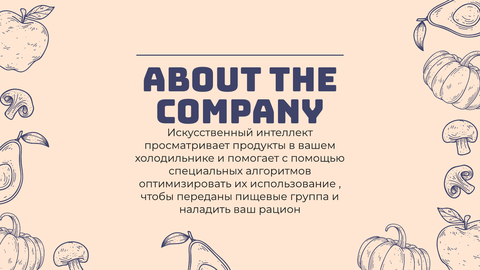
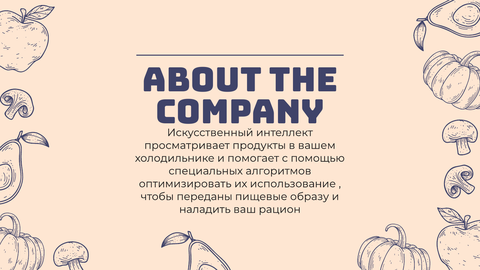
группа: группа -> образу (310, 197)
